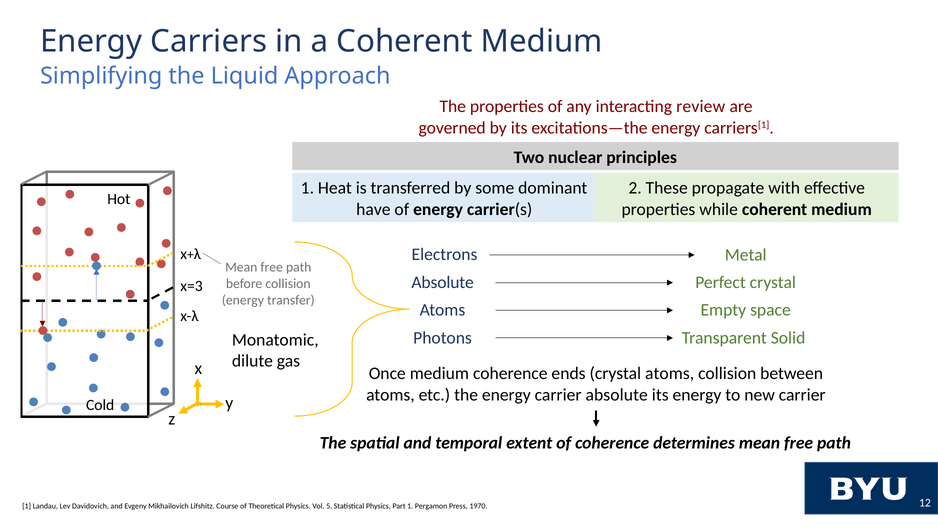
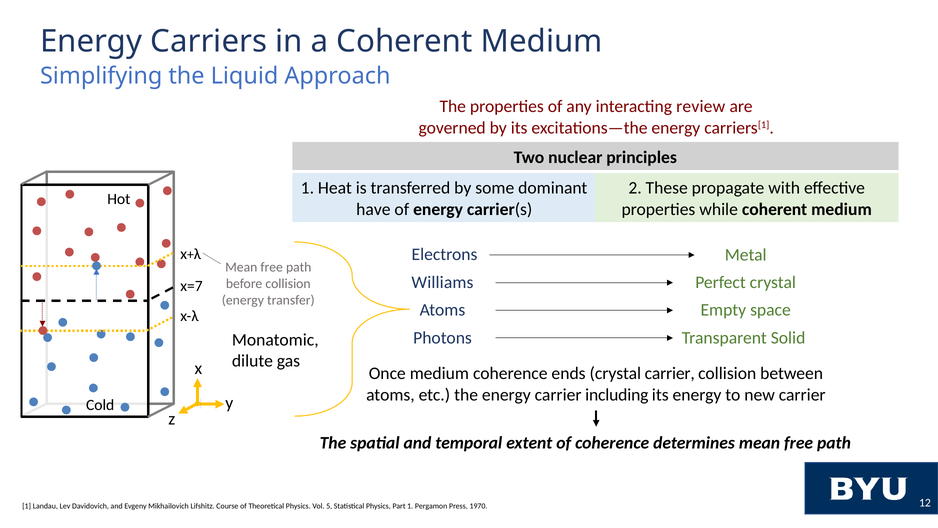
Absolute: Absolute -> Williams (442, 282)
x=3: x=3 -> x=7 (192, 286)
crystal atoms: atoms -> carrier (670, 373)
carrier absolute: absolute -> including (617, 395)
